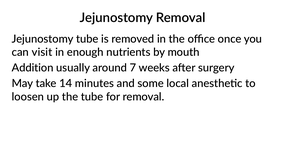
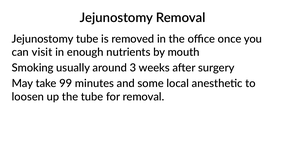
Addition: Addition -> Smoking (33, 68)
7: 7 -> 3 (133, 68)
14: 14 -> 99 (66, 83)
